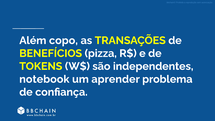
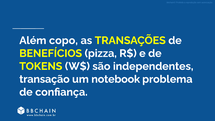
notebook: notebook -> transação (44, 79)
aprender: aprender -> notebook (116, 79)
